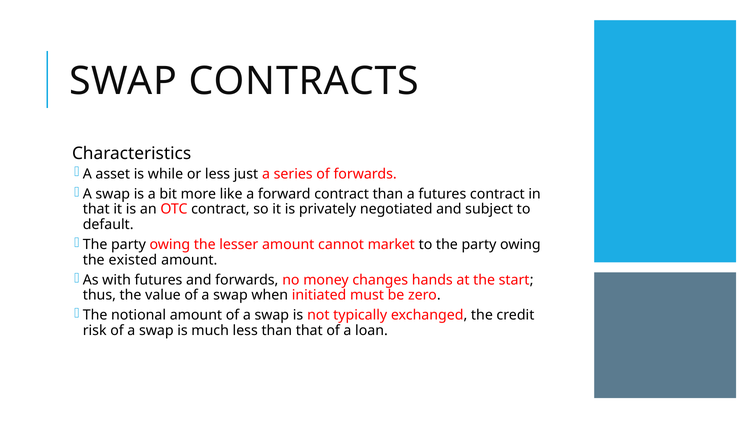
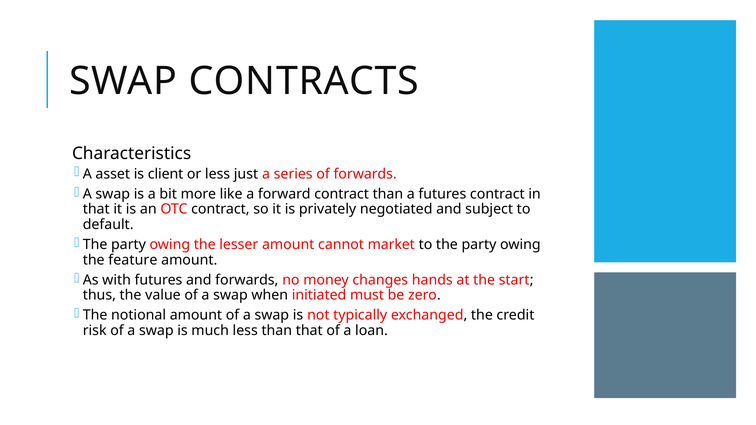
while: while -> client (166, 174)
existed: existed -> feature (133, 260)
